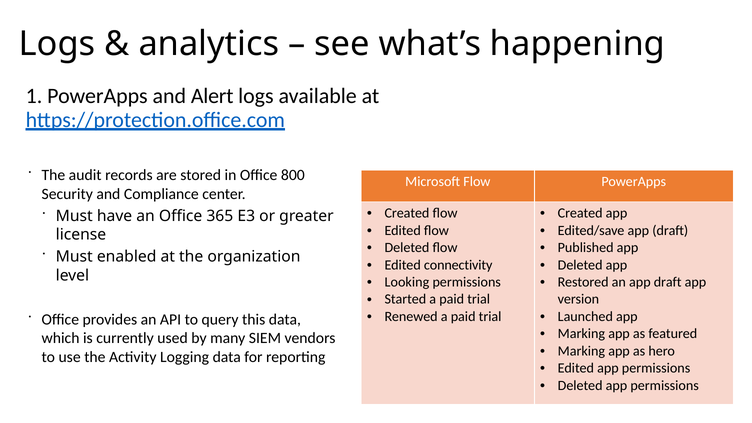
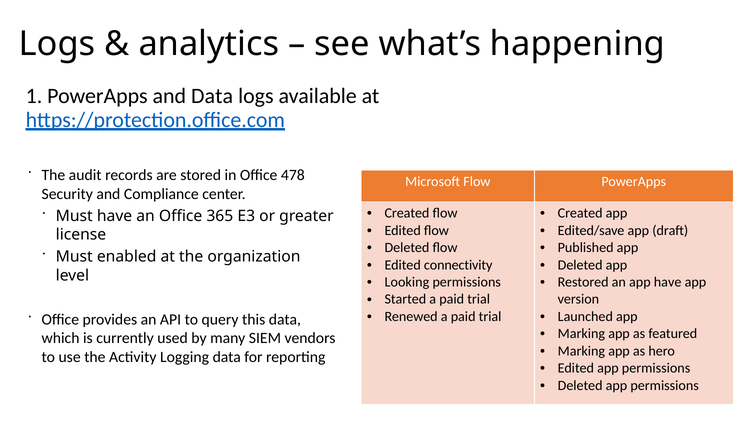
and Alert: Alert -> Data (212, 96)
800: 800 -> 478 (293, 175)
an app draft: draft -> have (668, 282)
